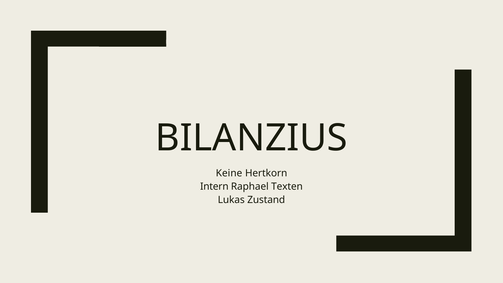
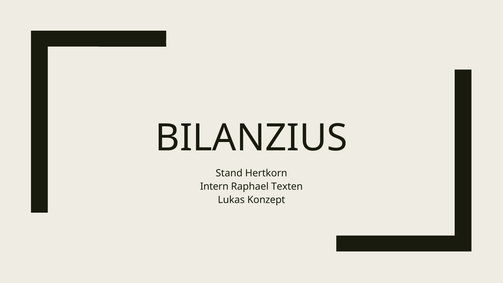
Keine: Keine -> Stand (229, 173)
Zustand: Zustand -> Konzept (266, 200)
